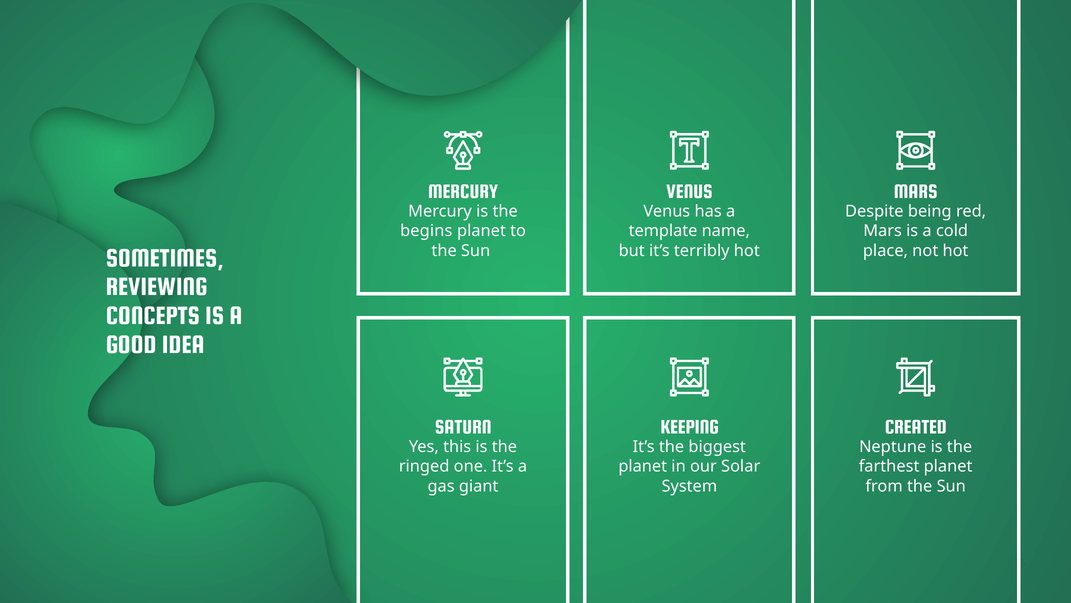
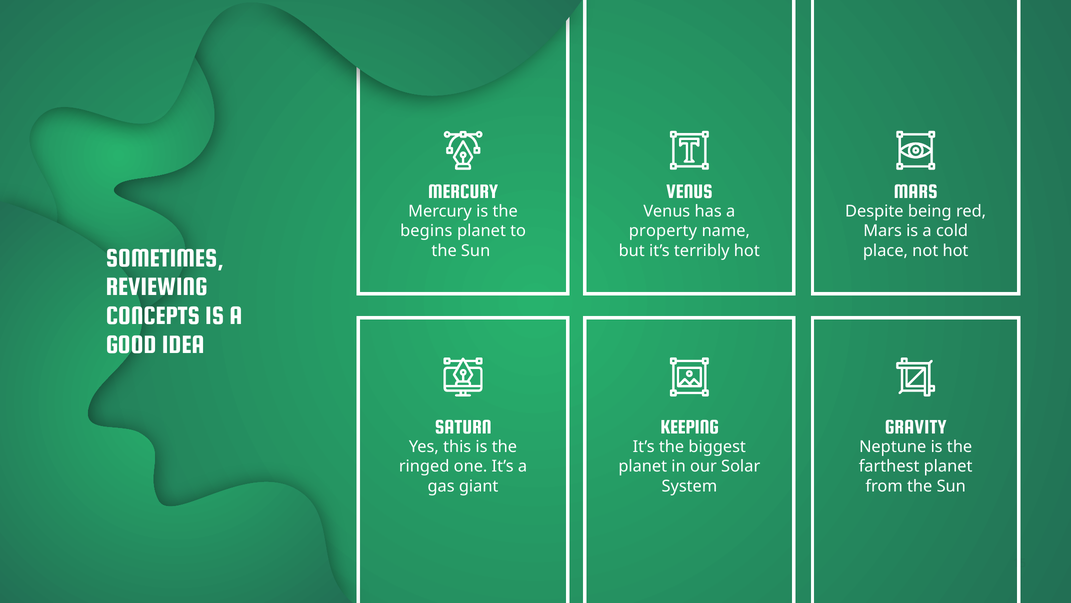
template: template -> property (663, 231)
CREATED: CREATED -> GRAVITY (916, 427)
